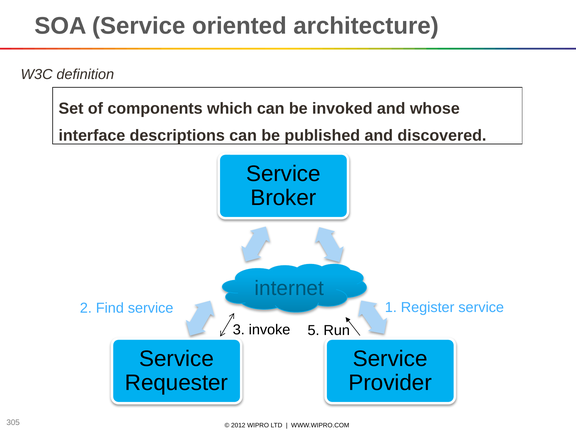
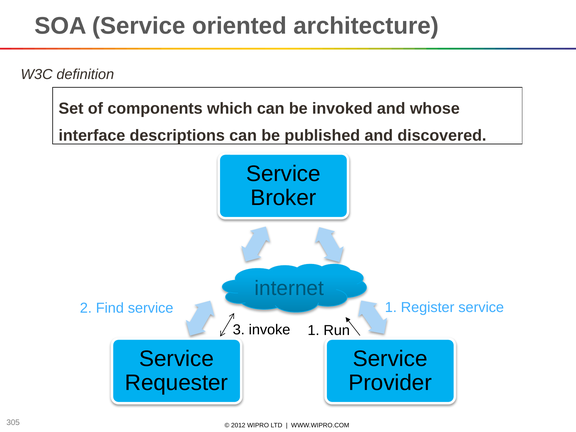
invoke 5: 5 -> 1 (314, 331)
